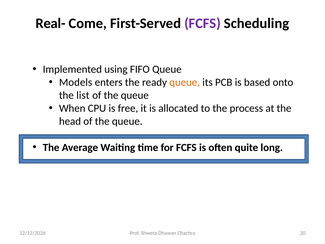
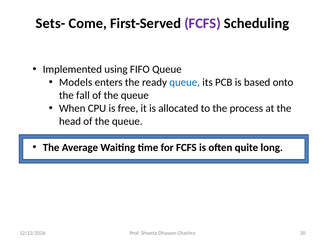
Real-: Real- -> Sets- (50, 23)
queue colour: orange -> blue (185, 82)
list: list -> fall (83, 95)
